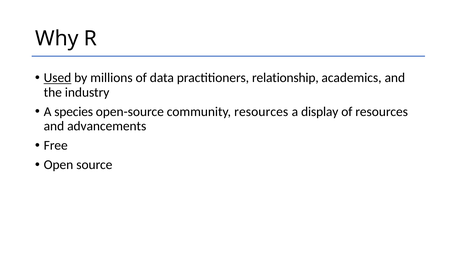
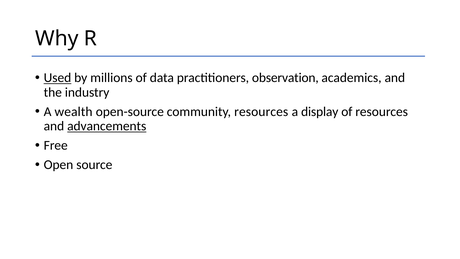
relationship: relationship -> observation (285, 78)
species: species -> wealth (74, 112)
advancements underline: none -> present (107, 126)
